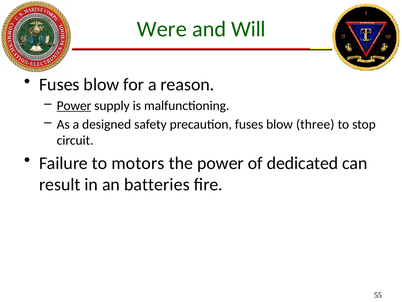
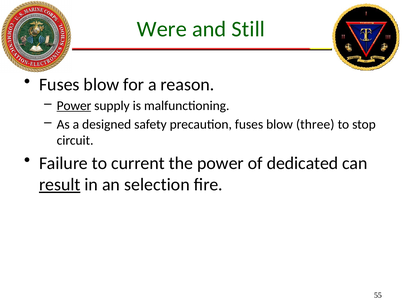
Will: Will -> Still (248, 29)
motors: motors -> current (138, 163)
result underline: none -> present (60, 184)
batteries: batteries -> selection (157, 184)
